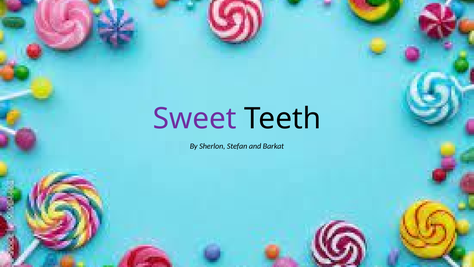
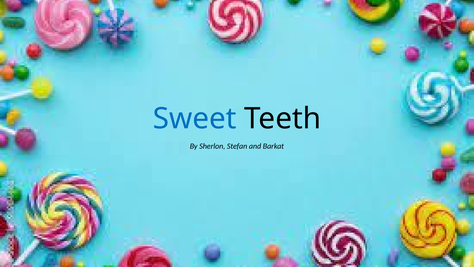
Sweet colour: purple -> blue (195, 118)
